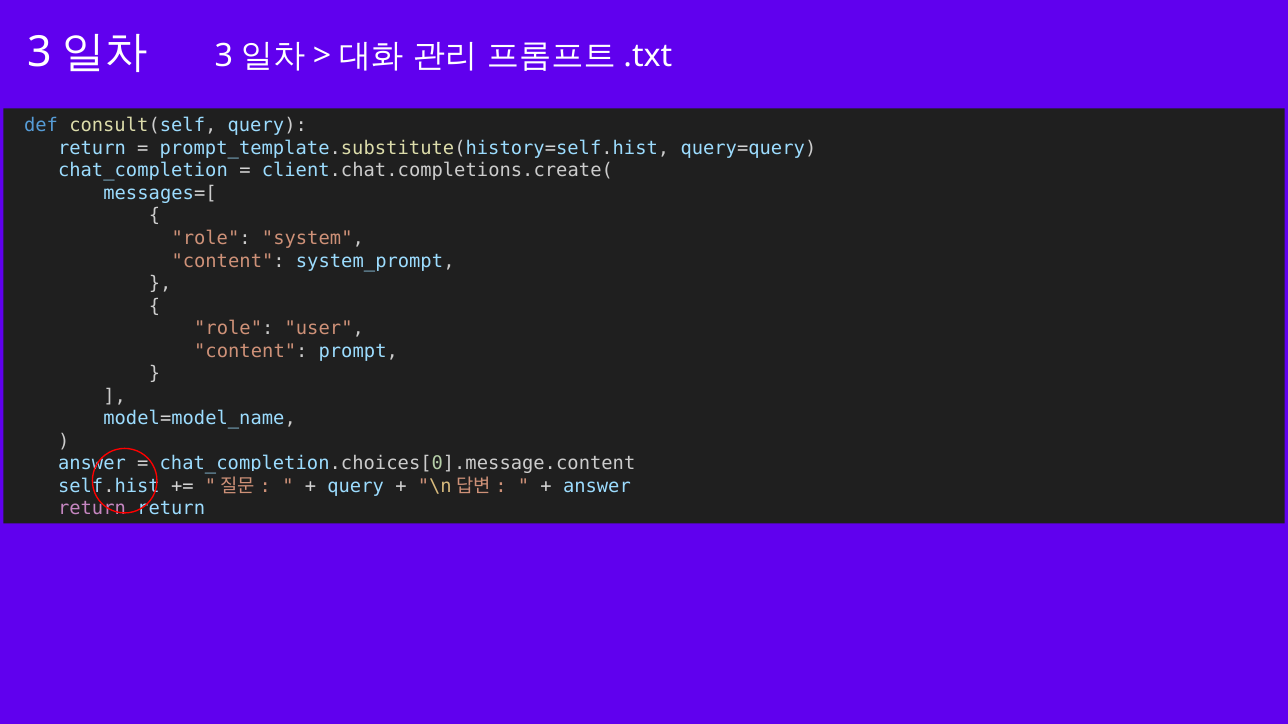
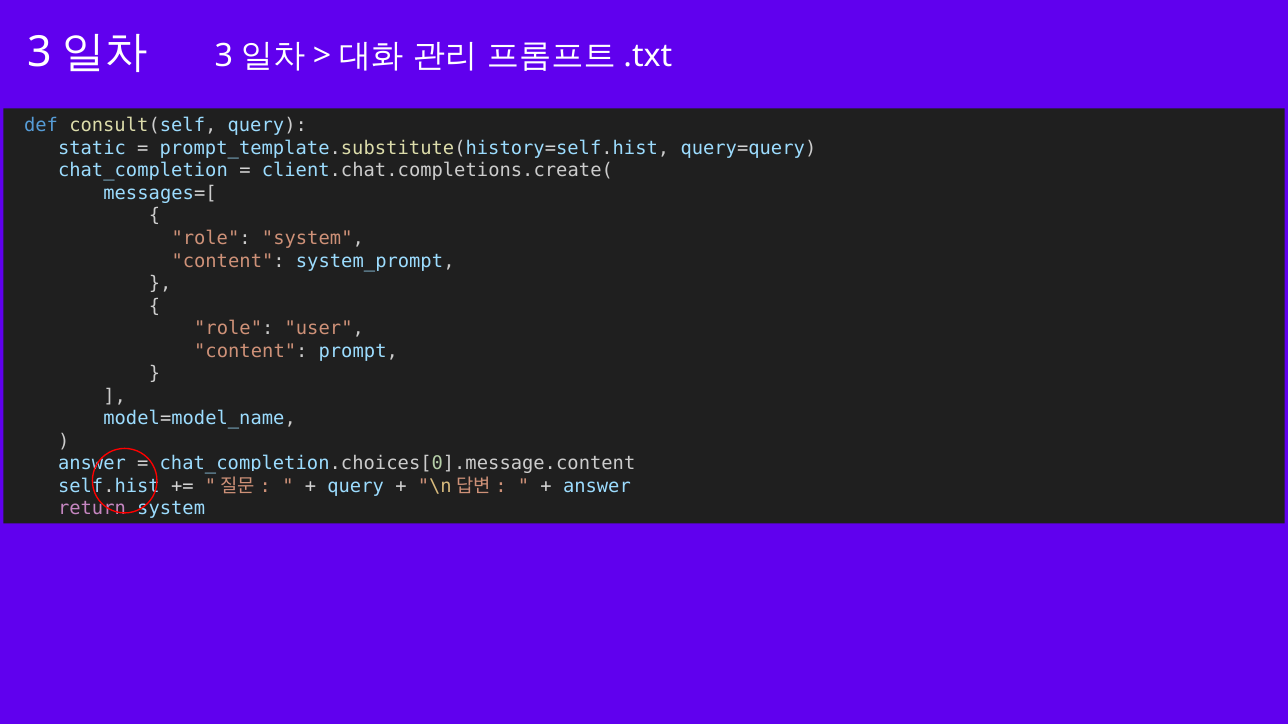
return: return -> static (92, 148)
return return: return -> system (171, 509)
